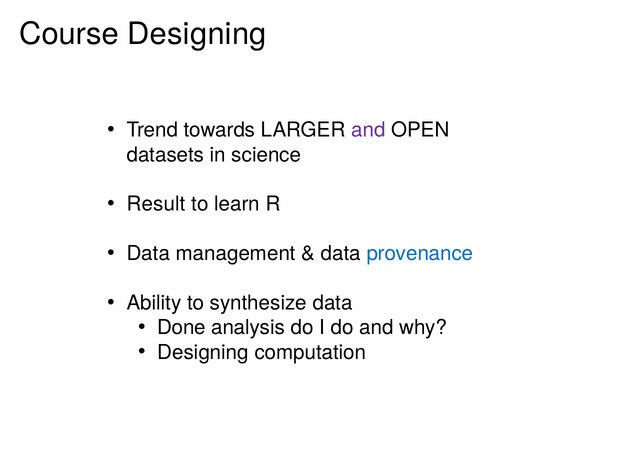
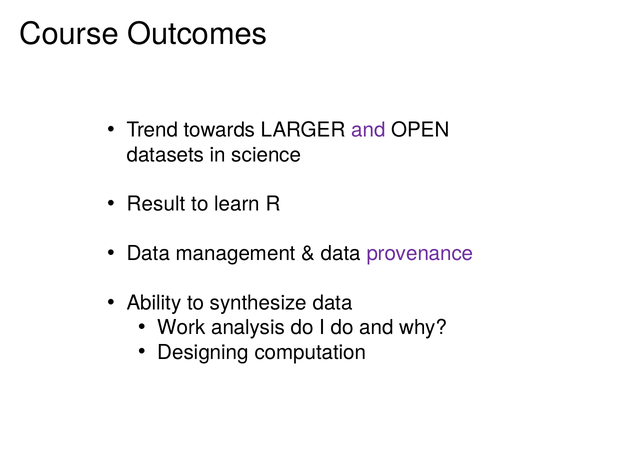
Course Designing: Designing -> Outcomes (197, 34)
provenance colour: blue -> purple (420, 253)
Done: Done -> Work (181, 327)
